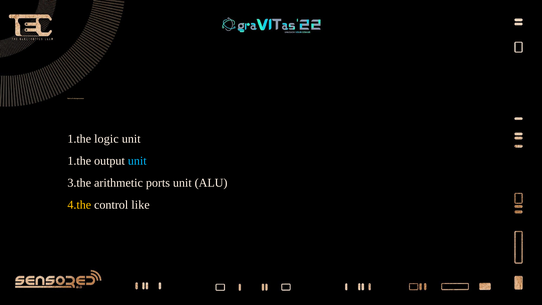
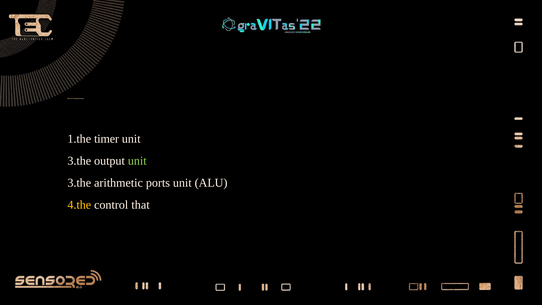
logic: logic -> timer (107, 139)
1.the: 1.the -> 3.the (79, 161)
unit colour: light blue -> light green (137, 161)
like: like -> that (141, 205)
